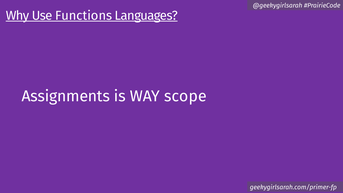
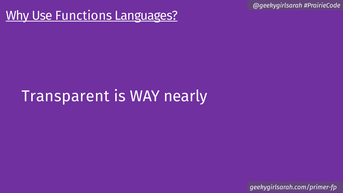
Assignments: Assignments -> Transparent (66, 96)
scope: scope -> nearly (185, 96)
